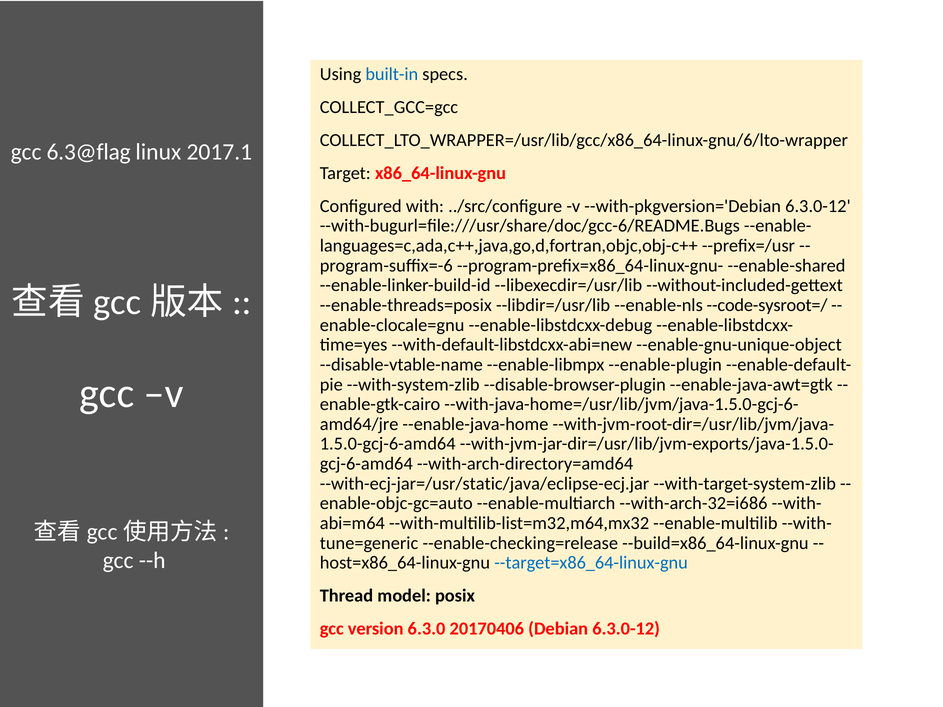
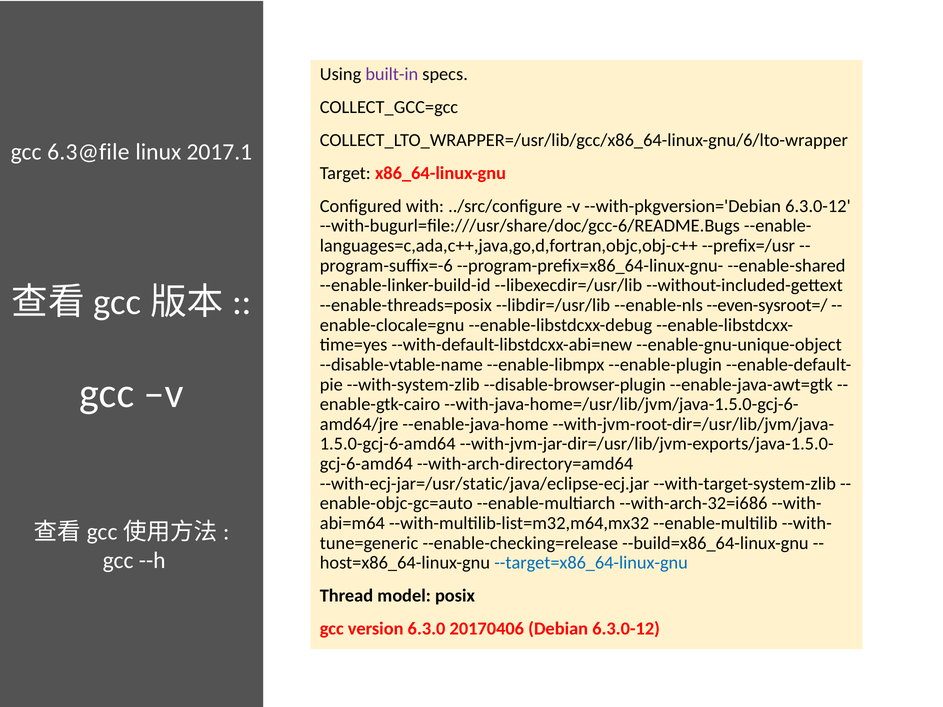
built-in colour: blue -> purple (392, 74)
6.3@flag: 6.3@flag -> 6.3@file (88, 152)
--code-sysroot=/: --code-sysroot=/ -> --even-sysroot=/ (767, 305)
